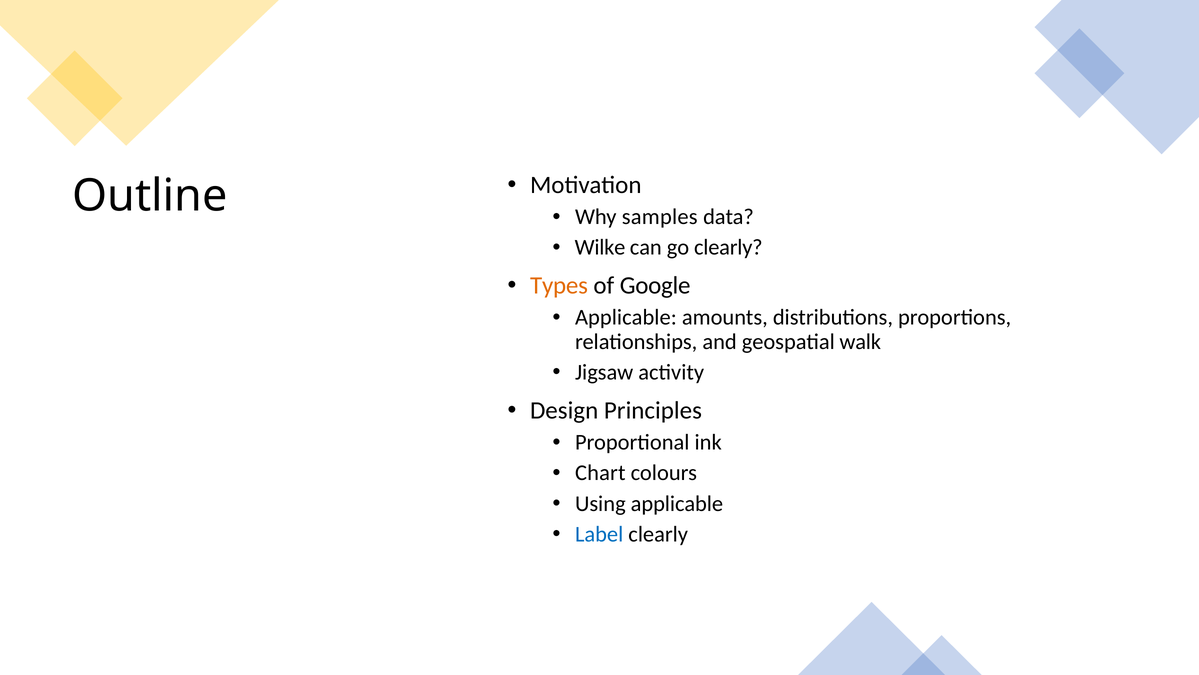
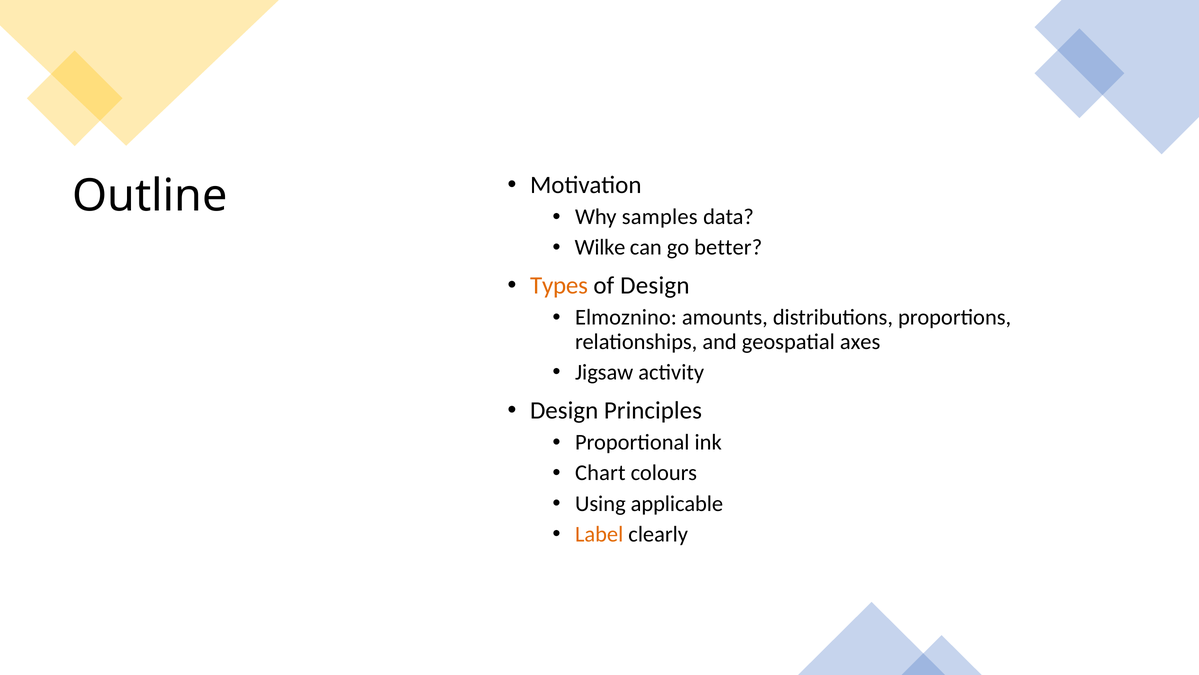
go clearly: clearly -> better (728, 247)
of Google: Google -> Design (655, 285)
Applicable: Applicable -> Elmoznino (626, 317)
walk: walk -> axes (860, 342)
Label colour: blue -> orange (599, 534)
